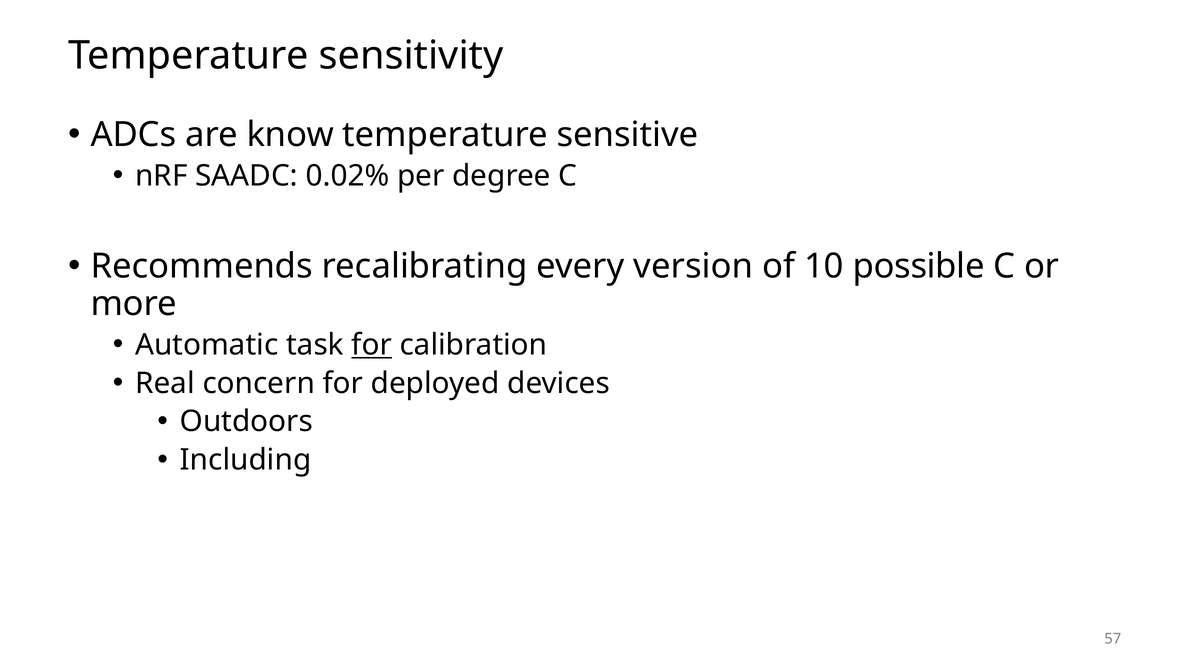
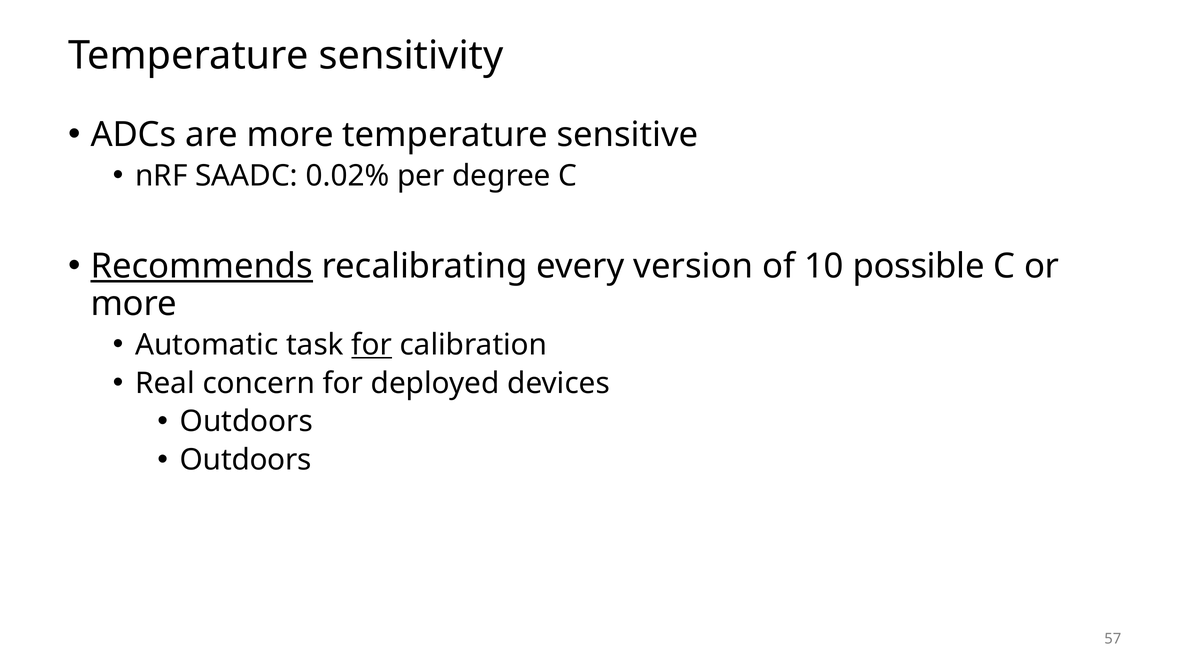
are know: know -> more (290, 135)
Recommends underline: none -> present (202, 266)
Including: Including -> Outdoors (246, 459)
